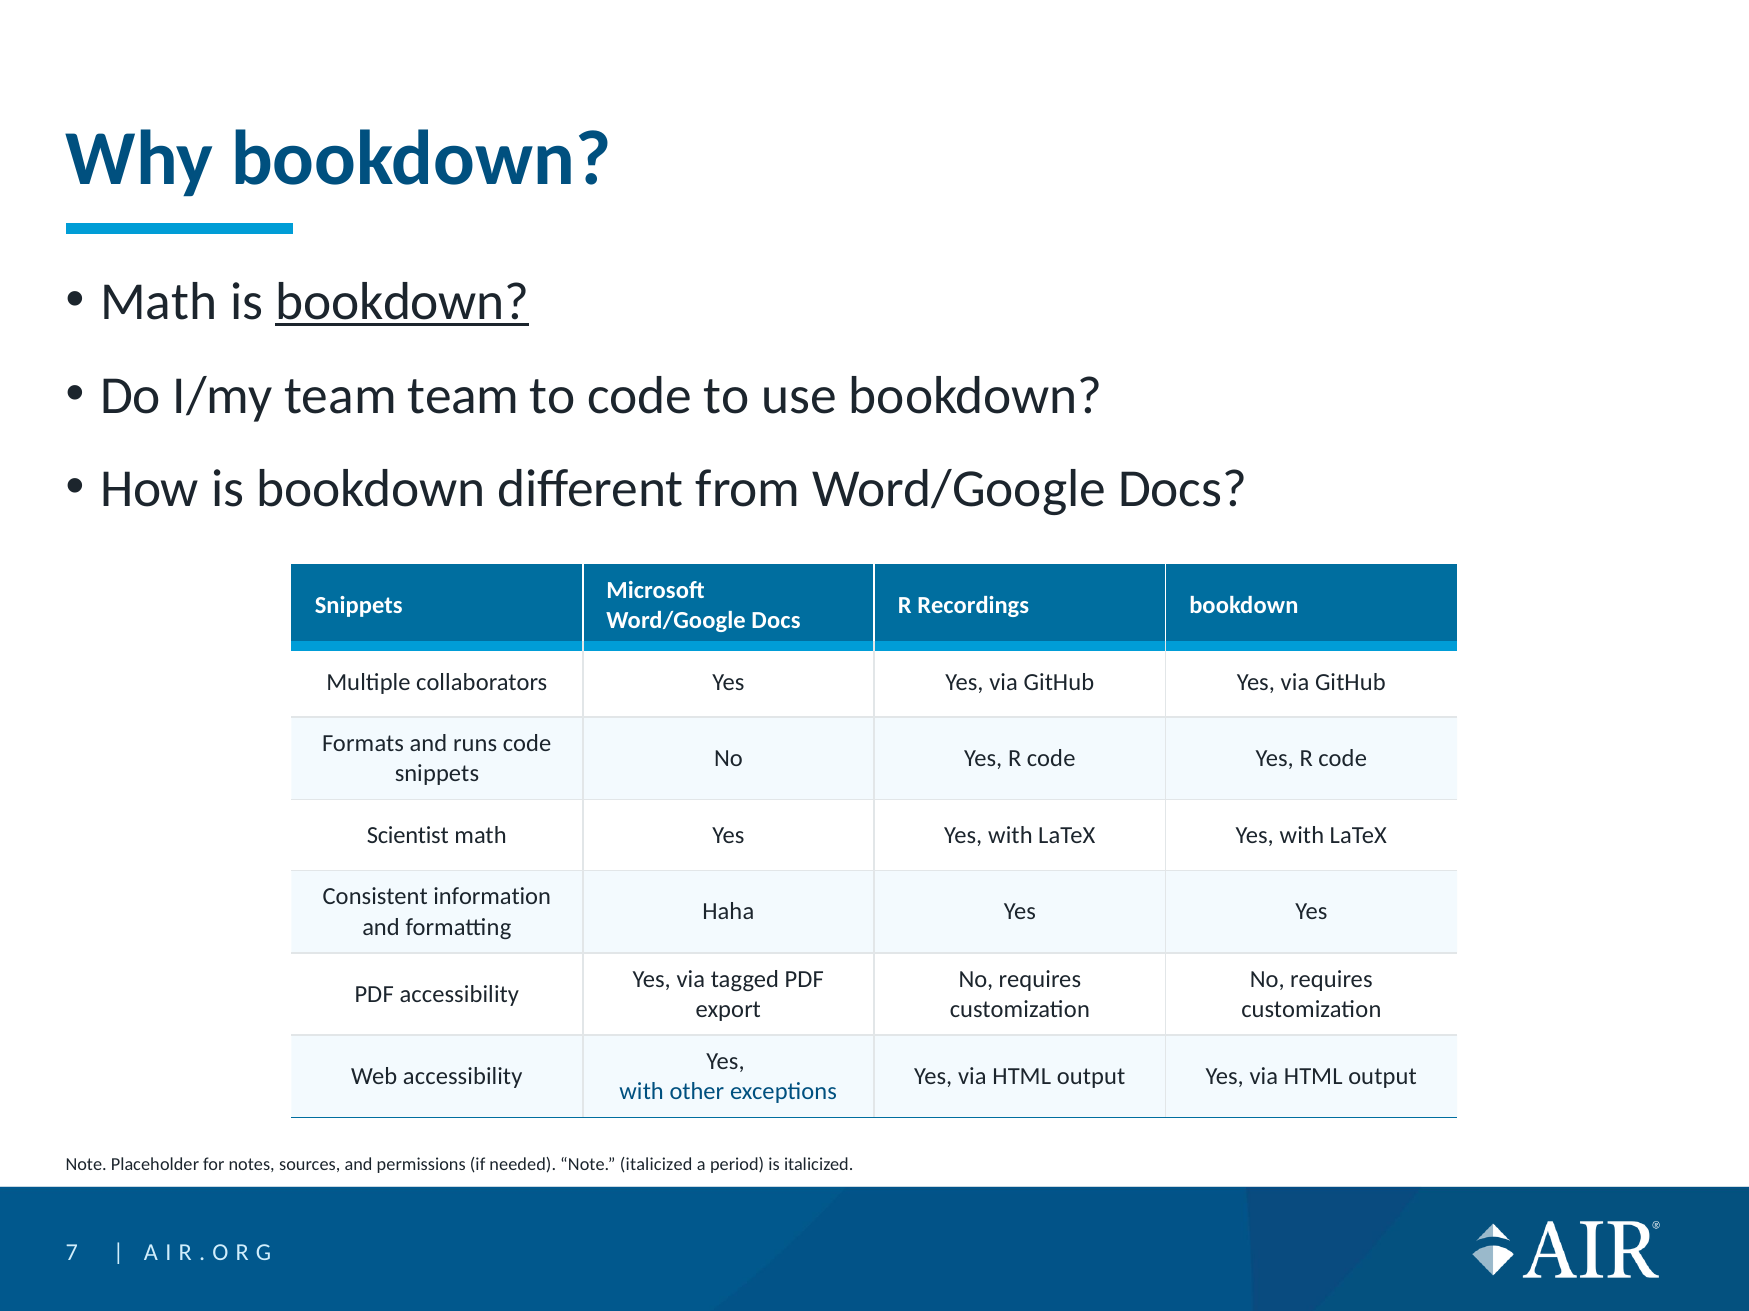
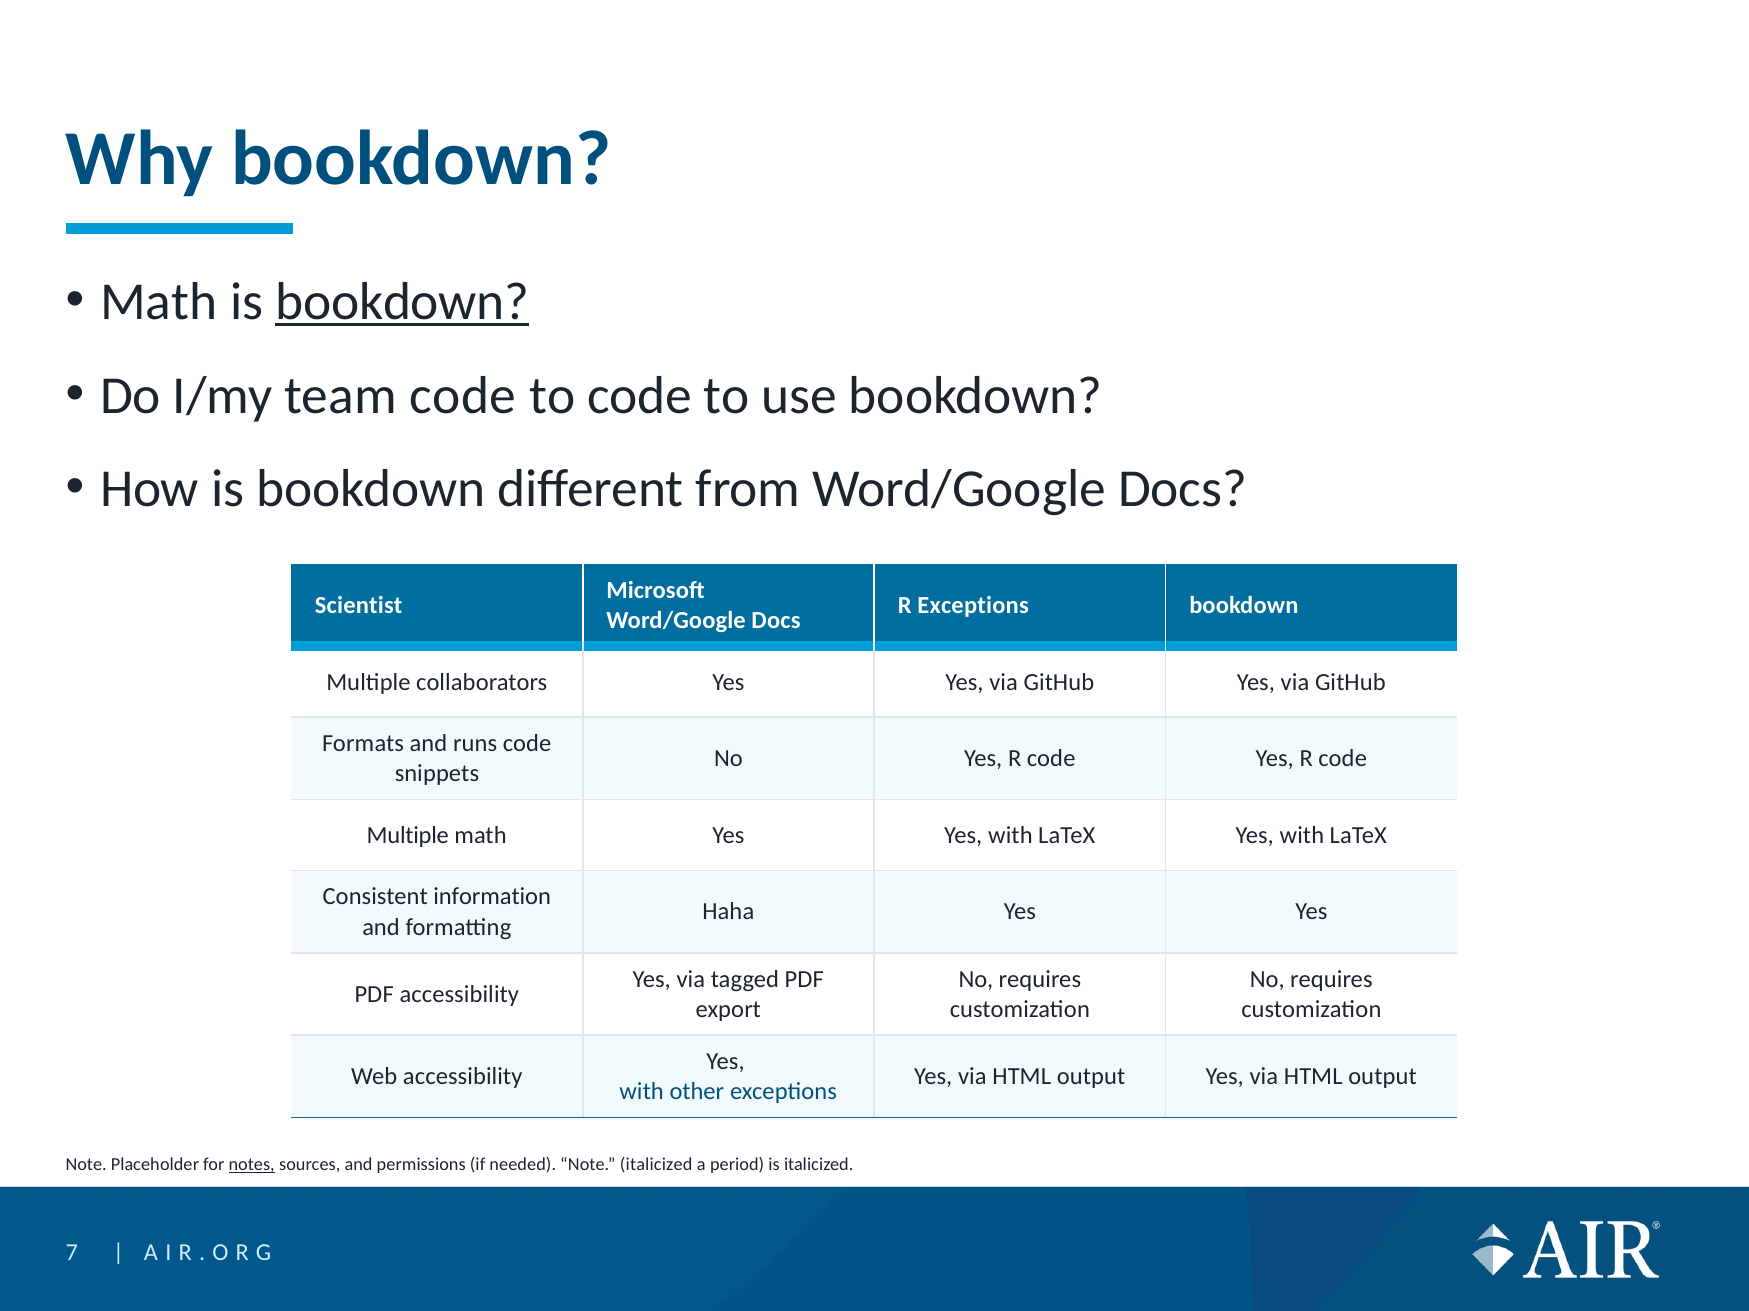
team team: team -> code (463, 396)
Snippets: Snippets -> Scientist (359, 606)
R Recordings: Recordings -> Exceptions (973, 606)
Scientist: Scientist -> Multiple (408, 836)
notes underline: none -> present (252, 1166)
